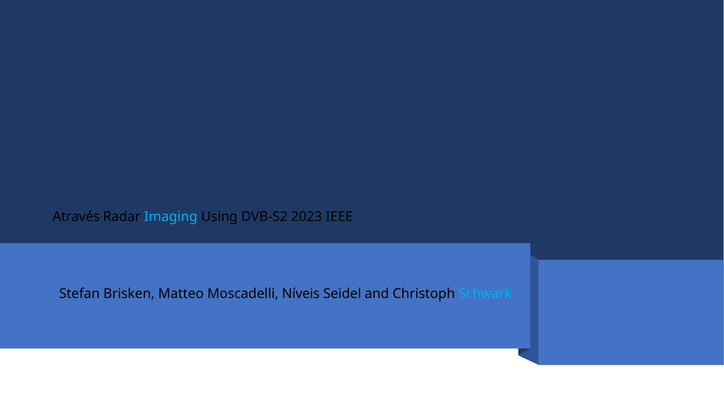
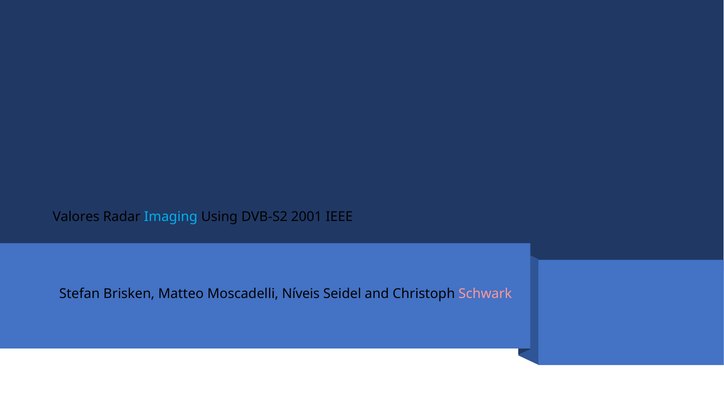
Através: Através -> Valores (76, 217)
2023: 2023 -> 2001 (307, 217)
Schwark colour: light blue -> pink (485, 294)
